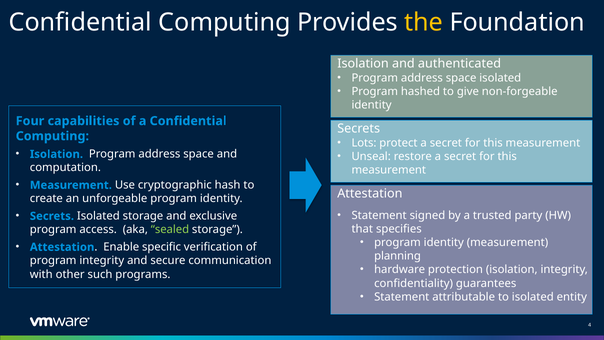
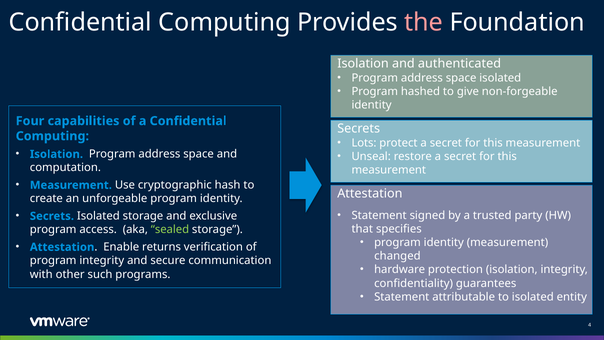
the colour: yellow -> pink (424, 22)
specific: specific -> returns (162, 247)
planning: planning -> changed (397, 256)
